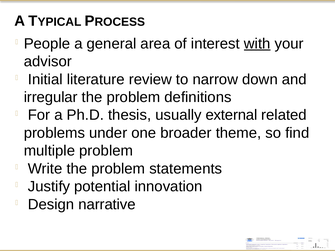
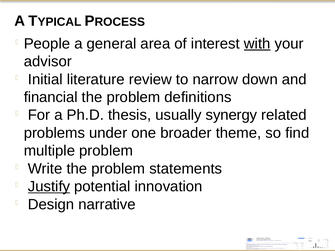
irregular: irregular -> financial (51, 97)
external: external -> synergy (231, 115)
Justify underline: none -> present (49, 187)
